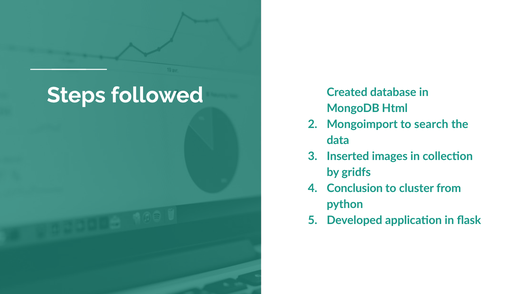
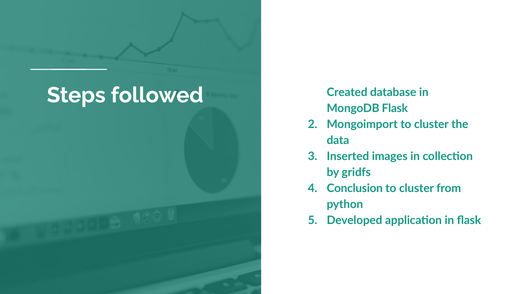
MongoDB Html: Html -> Flask (395, 108)
Mongoimport to search: search -> cluster (431, 124)
